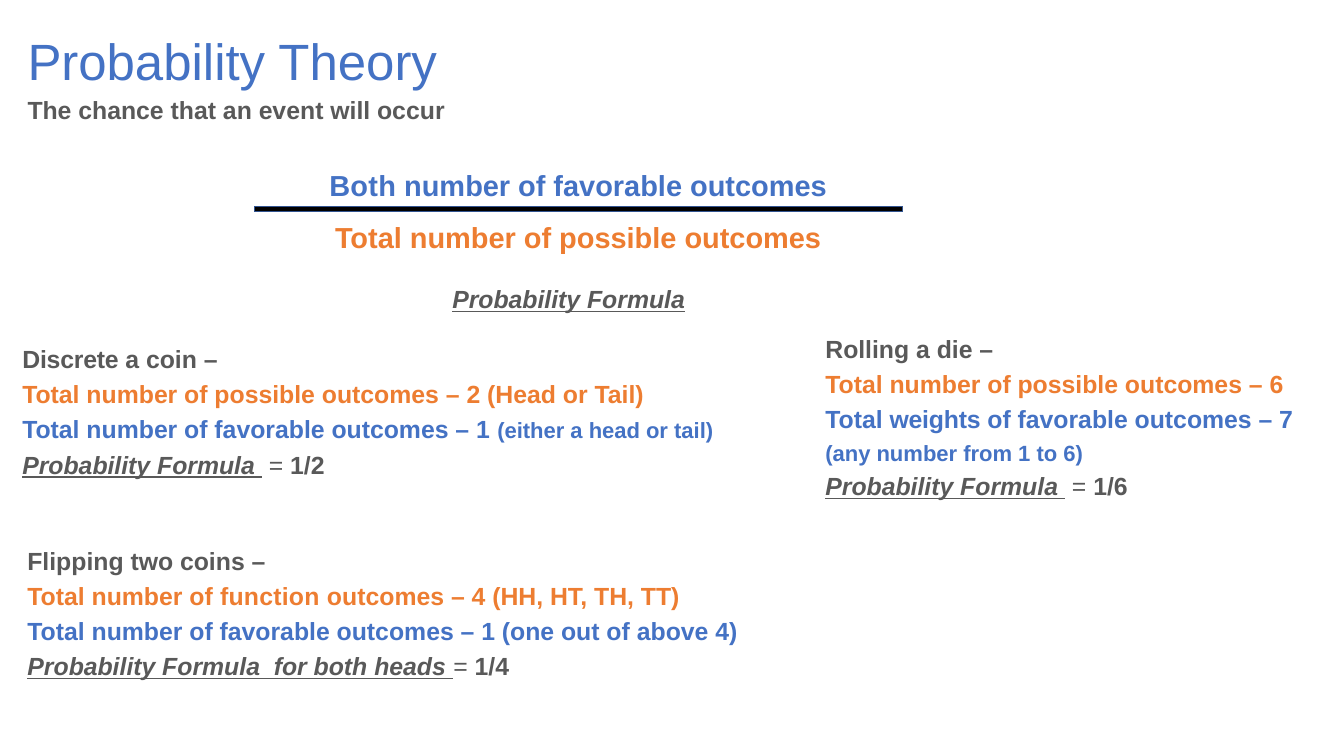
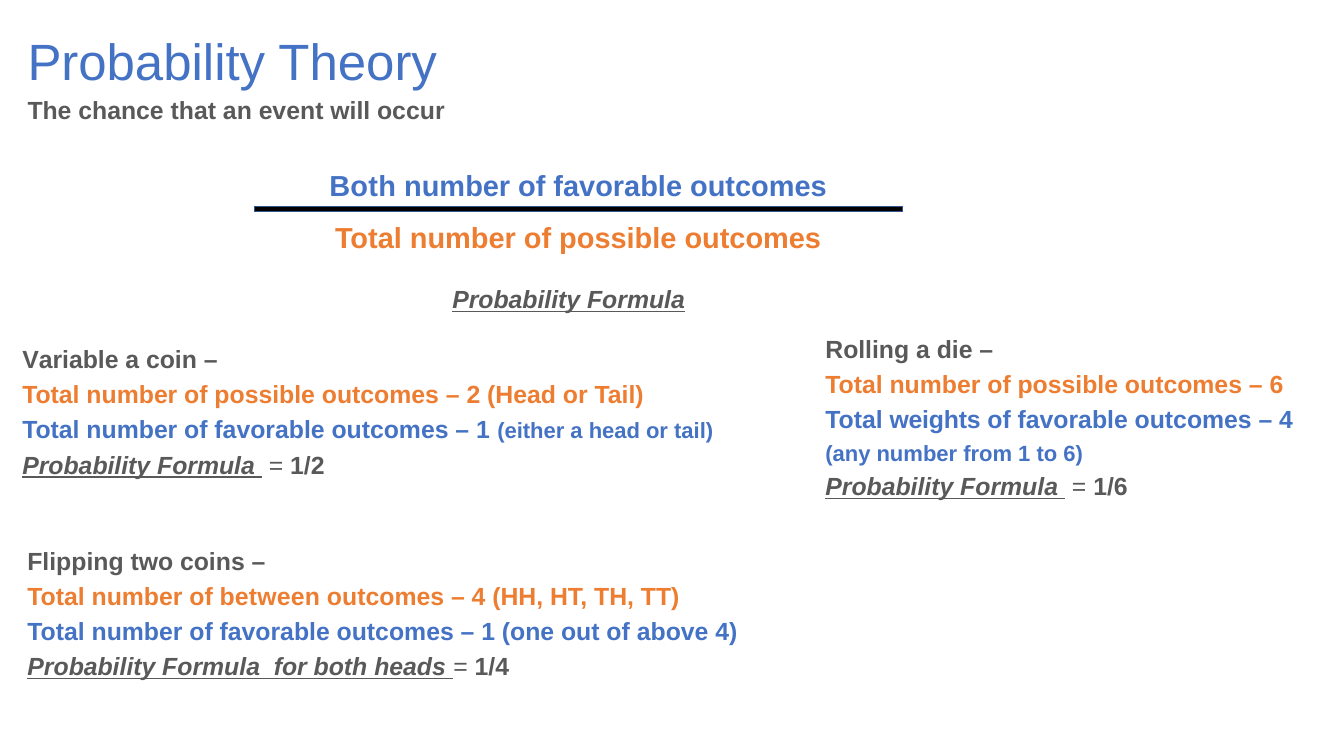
Discrete: Discrete -> Variable (70, 361)
7: 7 -> 4 (1286, 421)
function: function -> between (270, 598)
